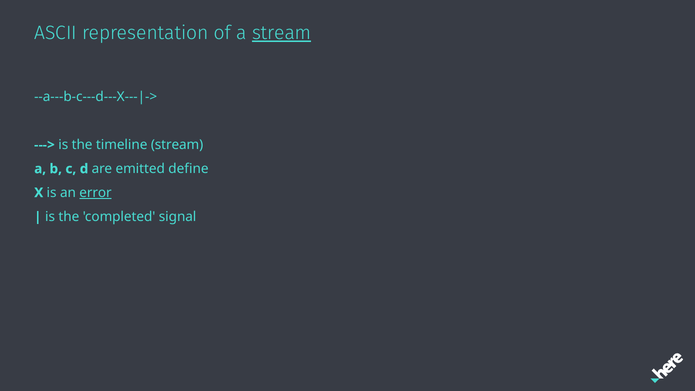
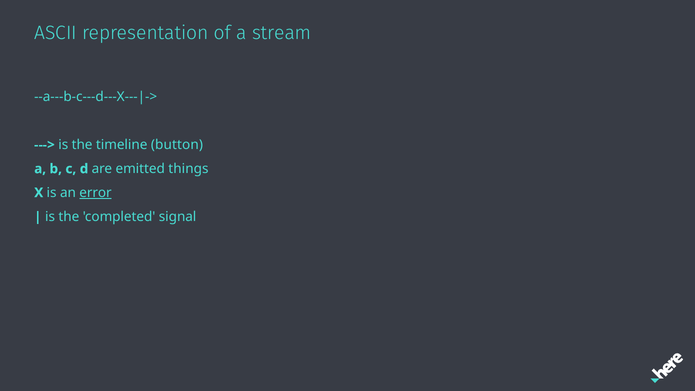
stream underline: present -> none (282, 33)
timeline stream: stream -> button (177, 145)
define: define -> things (188, 169)
